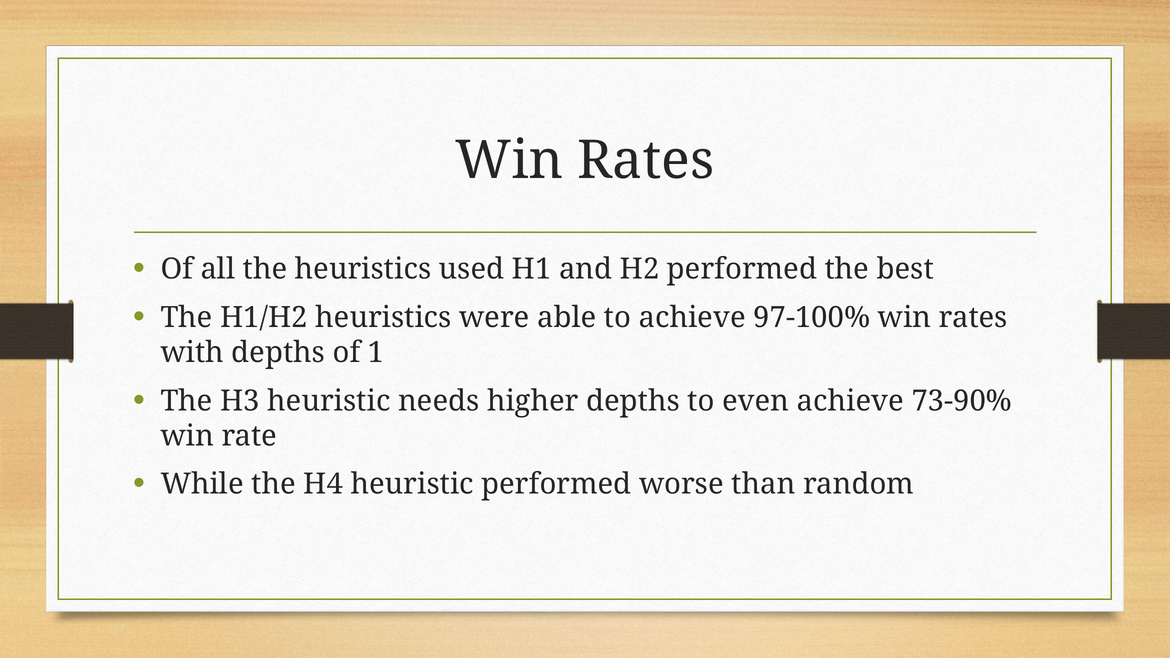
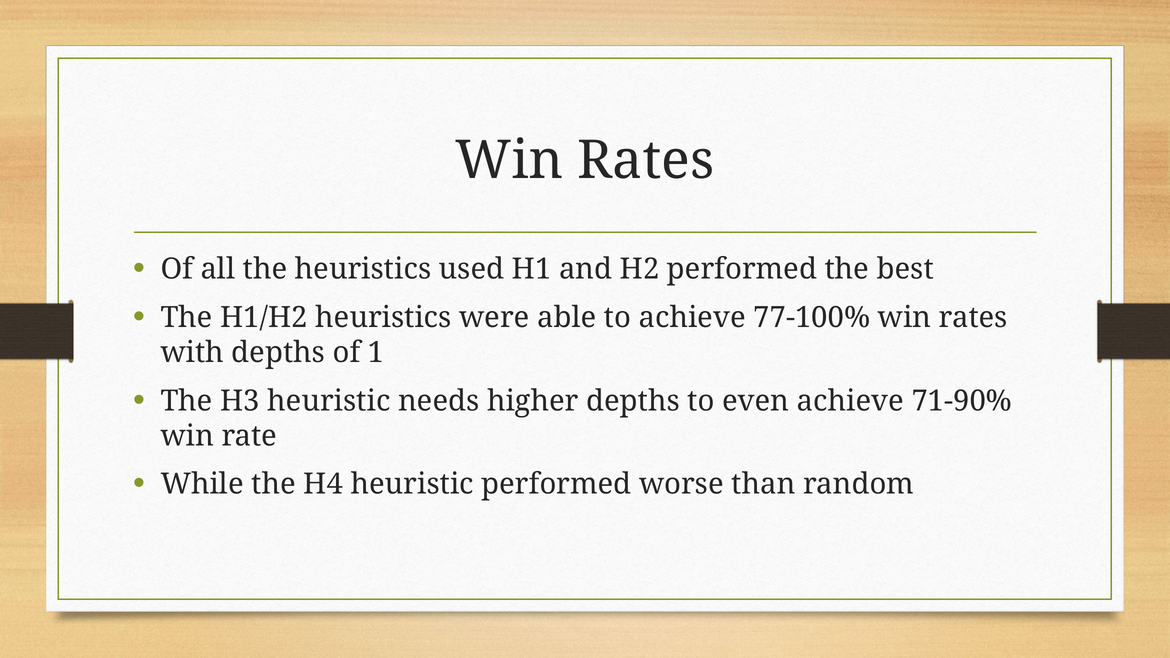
97-100%: 97-100% -> 77-100% (812, 318)
73-90%: 73-90% -> 71-90% (962, 401)
